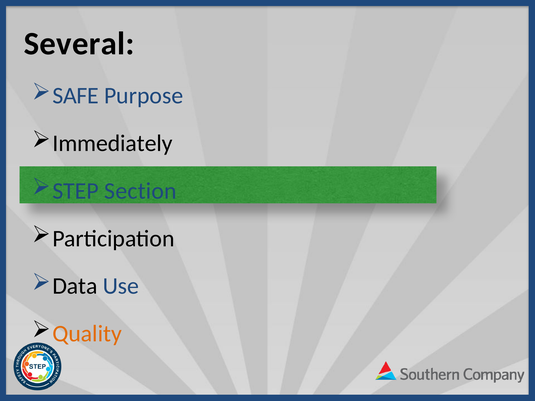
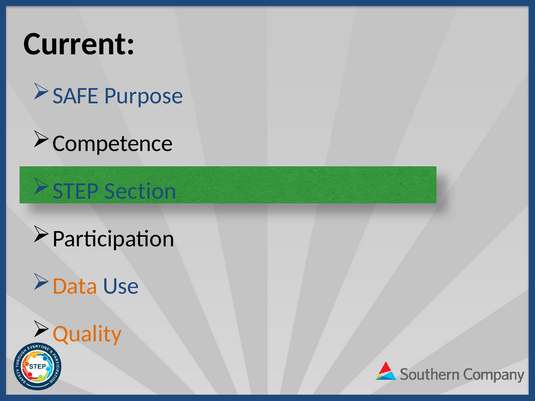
Several: Several -> Current (79, 44)
Immediately: Immediately -> Competence (113, 143)
Data colour: black -> orange (75, 286)
